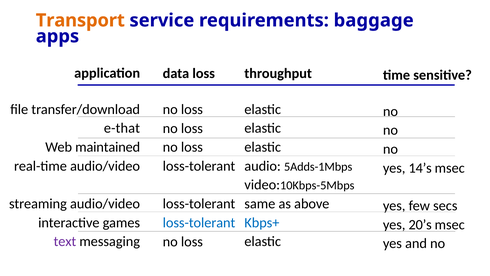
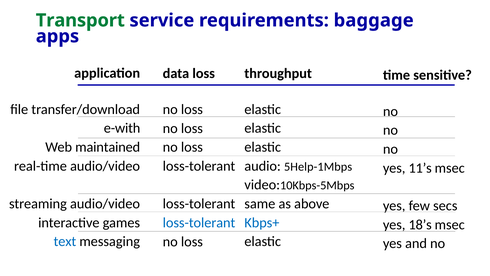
Transport colour: orange -> green (80, 20)
e-that: e-that -> e-with (122, 128)
5Adds-1Mbps: 5Adds-1Mbps -> 5Help-1Mbps (318, 166)
14’s: 14’s -> 11’s (420, 168)
20’s: 20’s -> 18’s (420, 224)
text colour: purple -> blue (65, 241)
